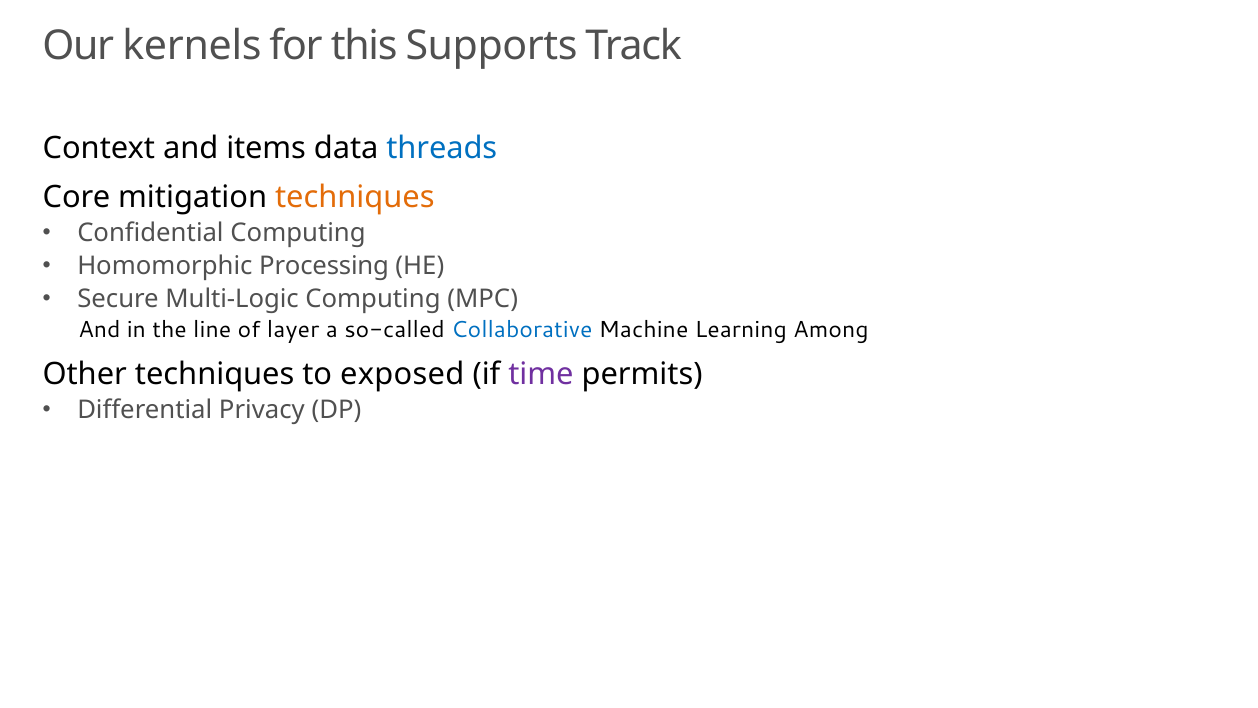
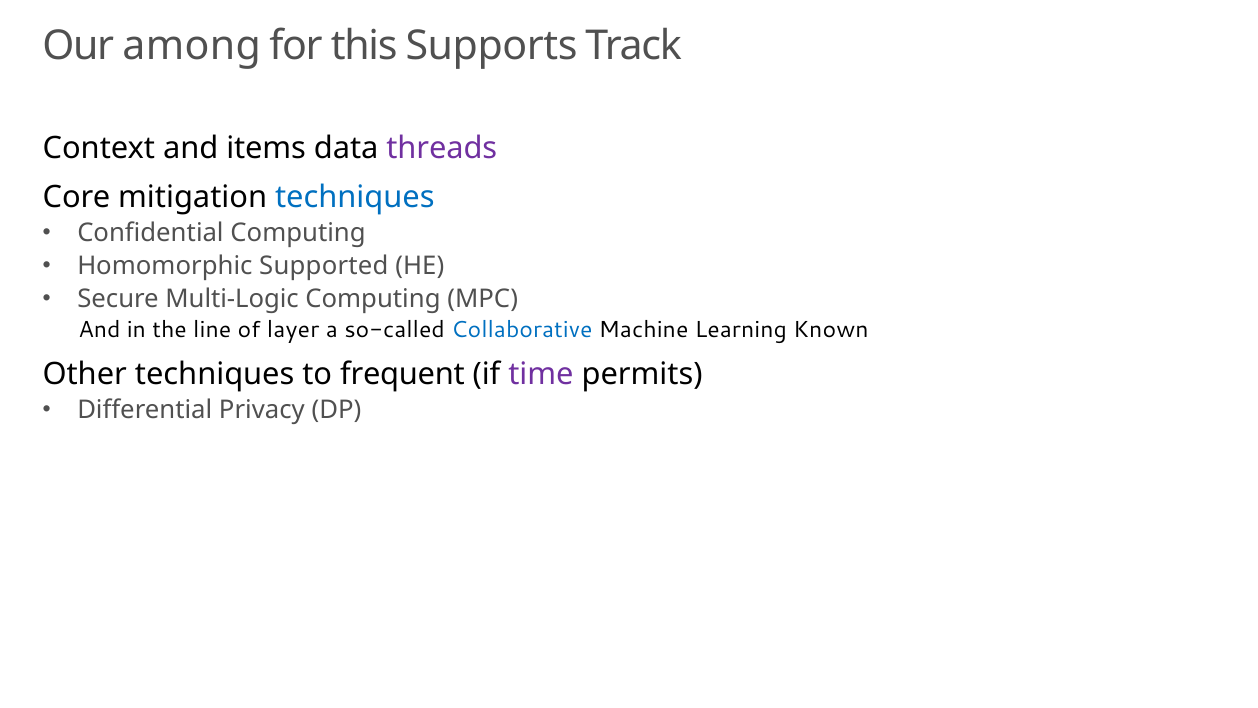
kernels: kernels -> among (192, 46)
threads colour: blue -> purple (442, 148)
techniques colour: orange -> blue (355, 197)
Processing: Processing -> Supported (324, 266)
Among: Among -> Known (831, 330)
exposed: exposed -> frequent (402, 374)
